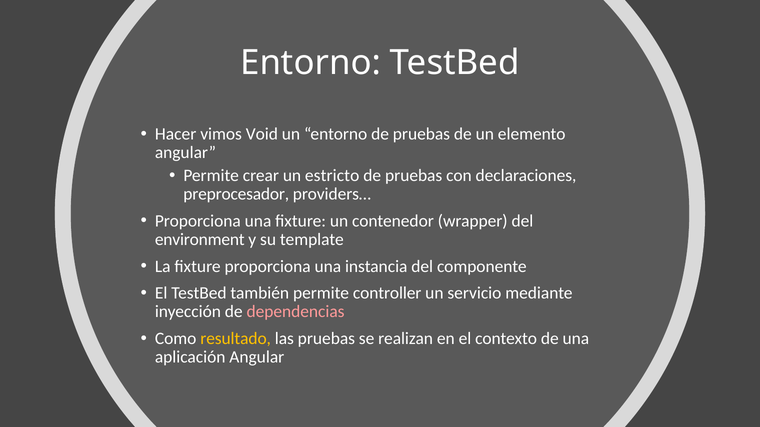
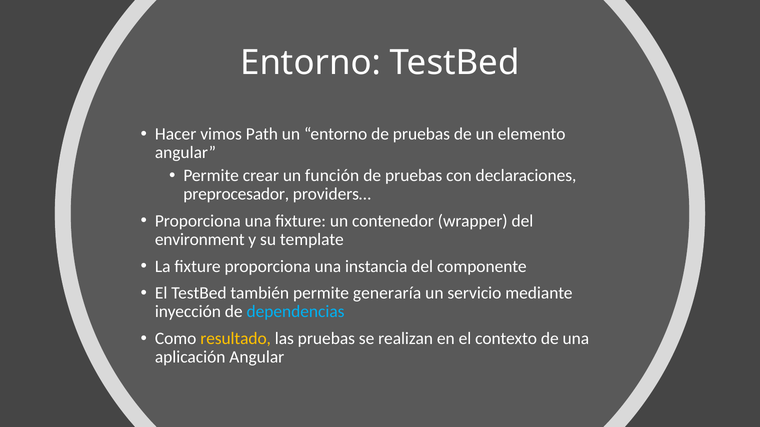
Void: Void -> Path (262, 134)
estricto: estricto -> función (332, 176)
controller: controller -> generaría (387, 293)
dependencias colour: pink -> light blue (296, 312)
